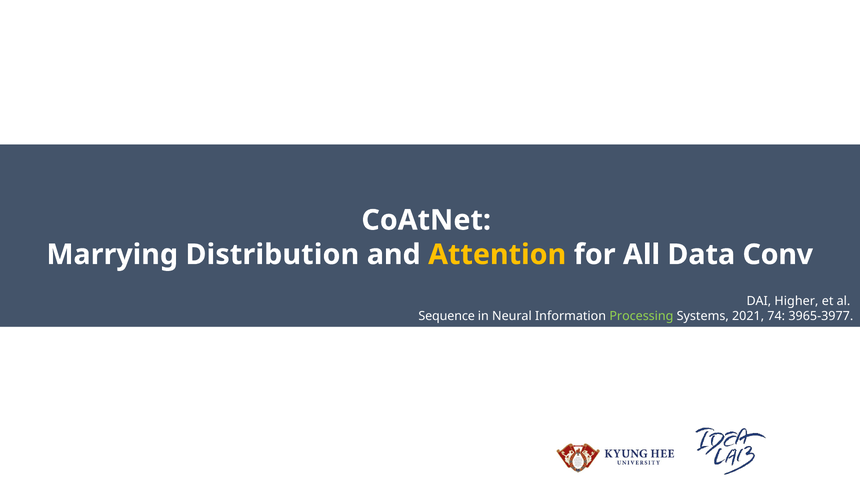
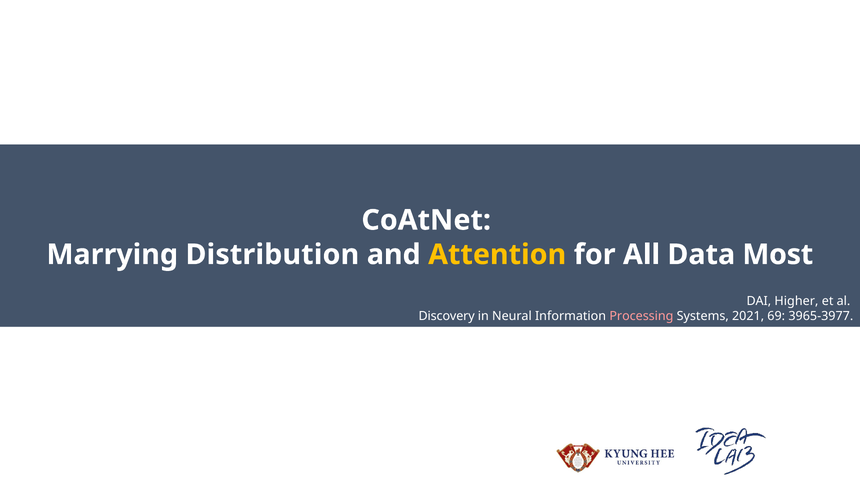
Conv: Conv -> Most (778, 254)
Sequence: Sequence -> Discovery (447, 316)
Processing colour: light green -> pink (641, 316)
74: 74 -> 69 (776, 316)
